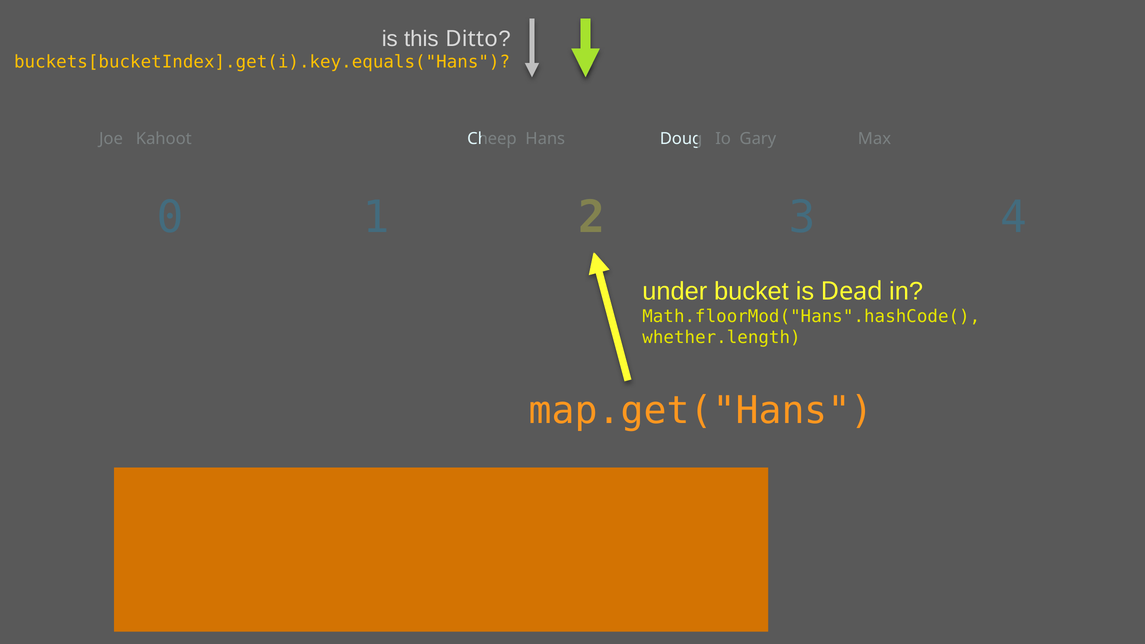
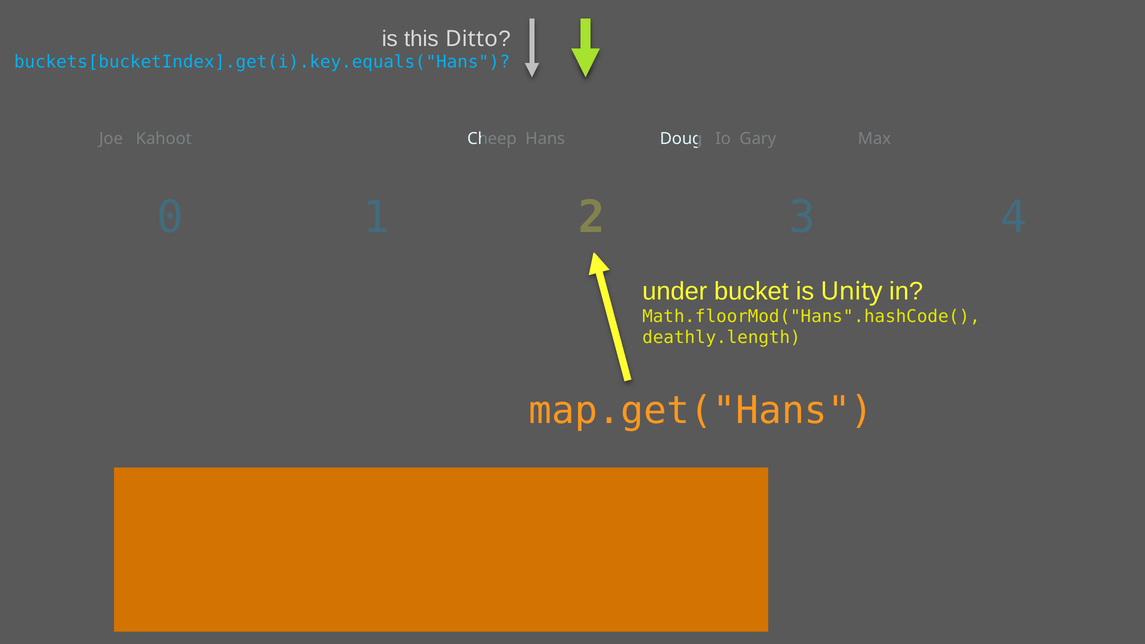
buckets[bucketIndex].get(i).key.equals("Hans colour: yellow -> light blue (262, 62)
Dead: Dead -> Unity (852, 291)
whether.length: whether.length -> deathly.length (722, 337)
